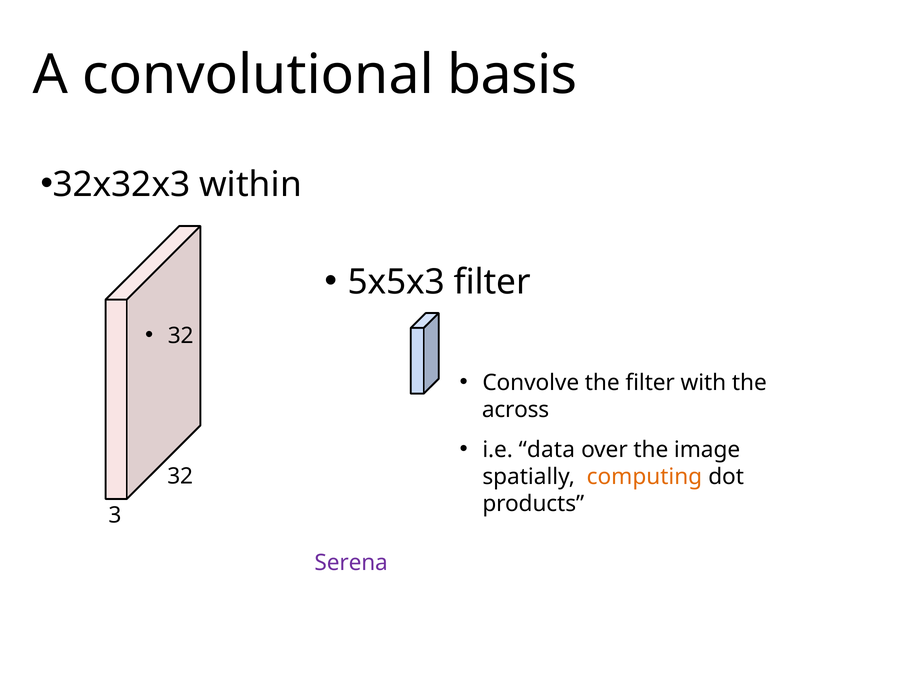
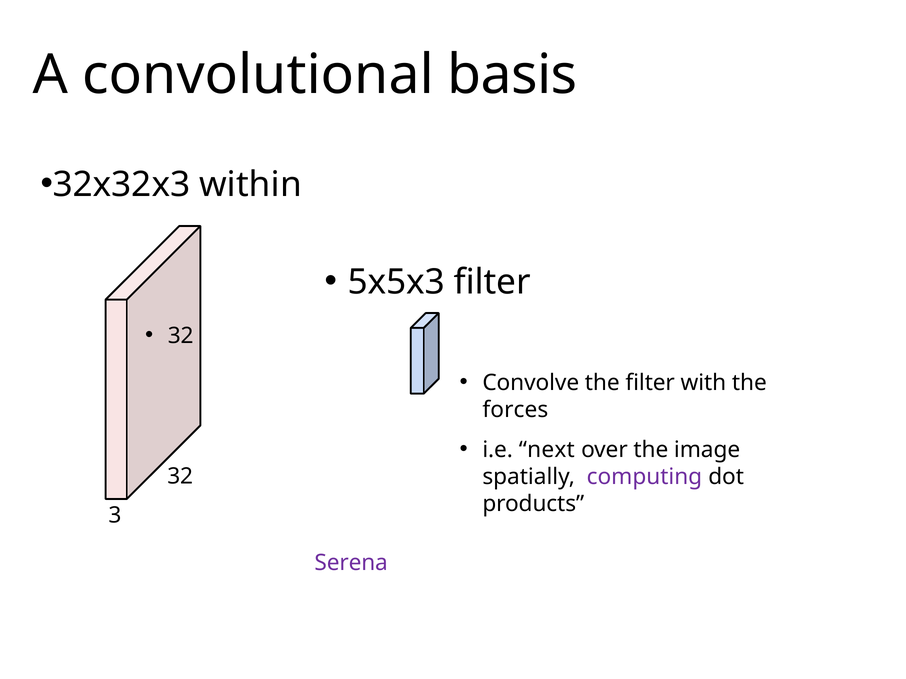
across: across -> forces (515, 410)
data: data -> next (547, 450)
computing colour: orange -> purple (644, 477)
